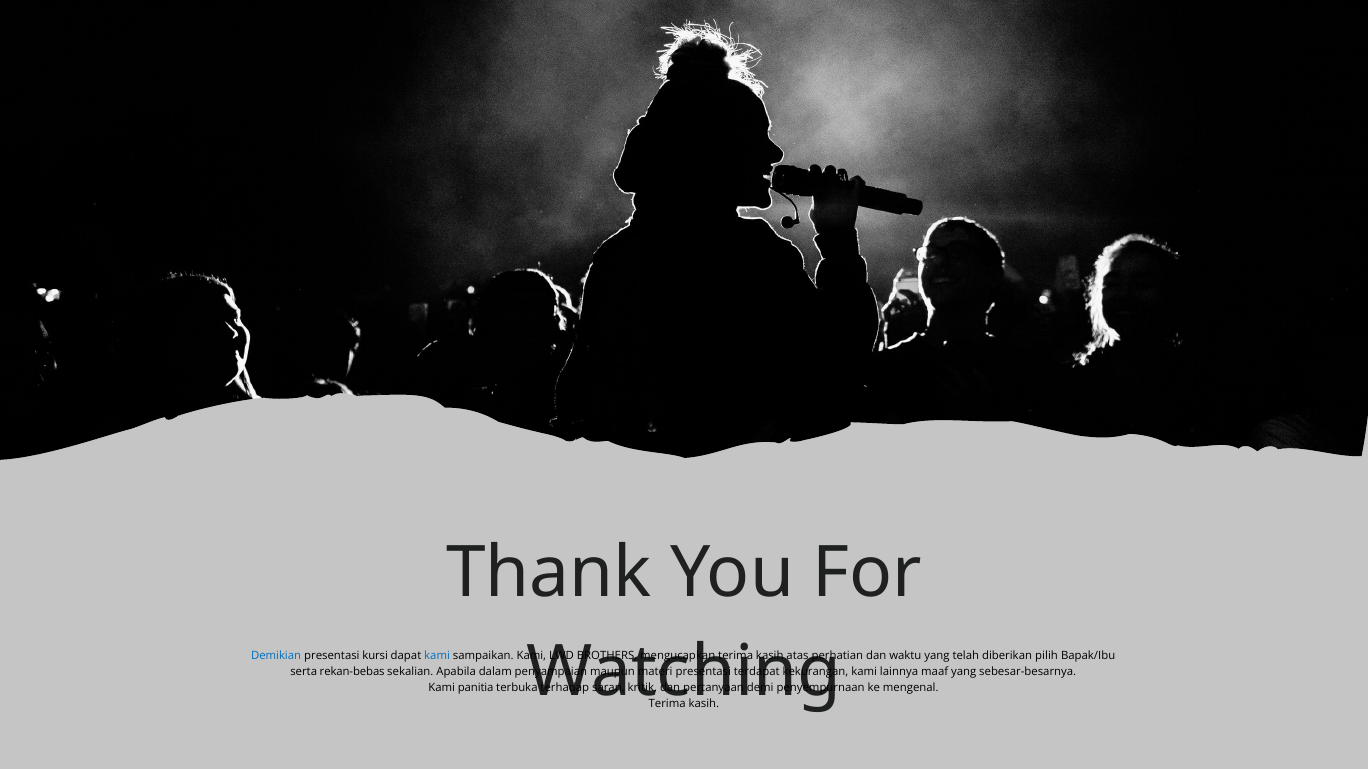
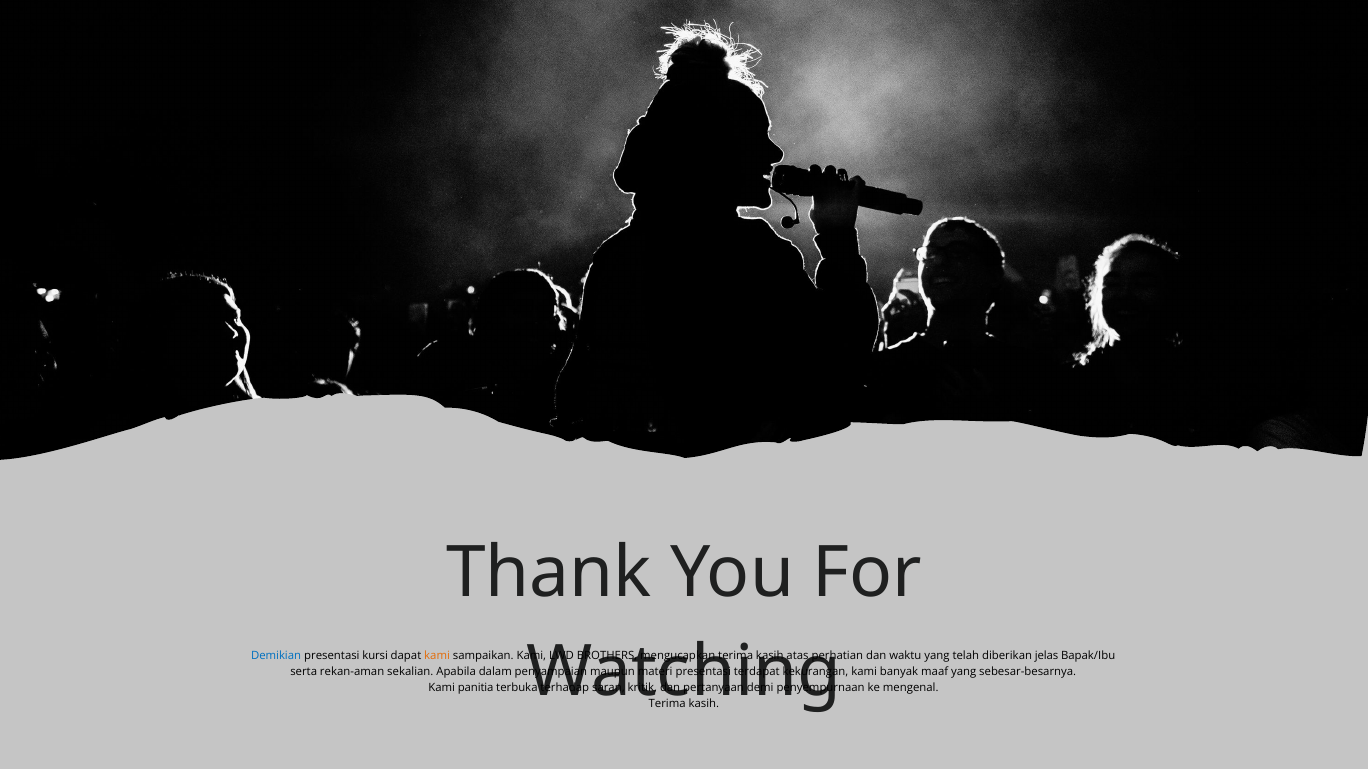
kami colour: blue -> orange (437, 656)
pilih: pilih -> jelas (1047, 656)
rekan-bebas: rekan-bebas -> rekan-aman (352, 672)
lainnya: lainnya -> banyak (899, 672)
